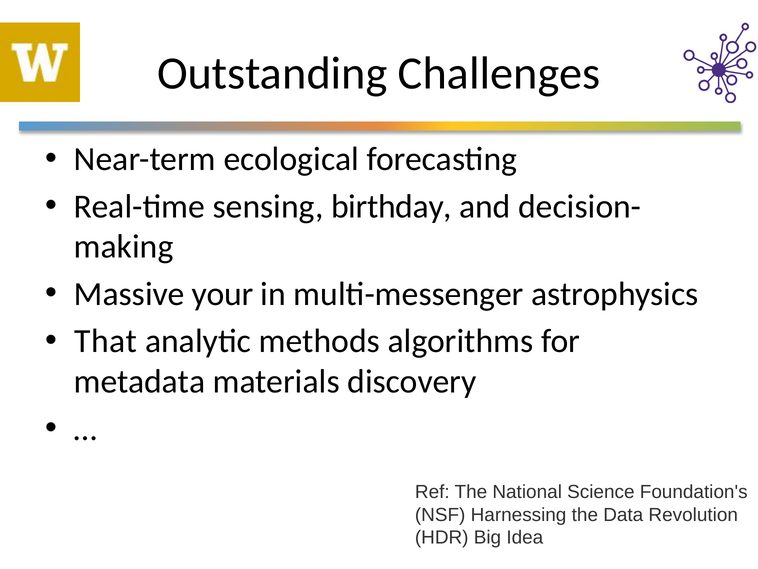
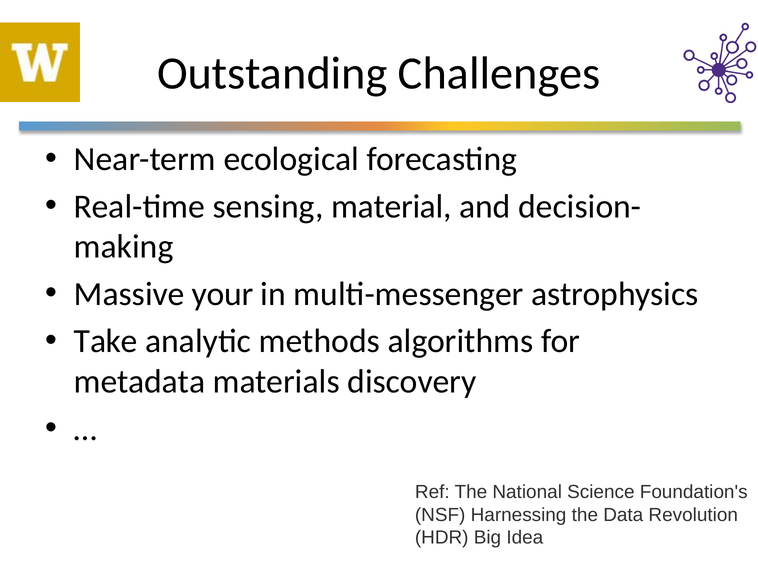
birthday: birthday -> material (391, 206)
That: That -> Take (106, 341)
